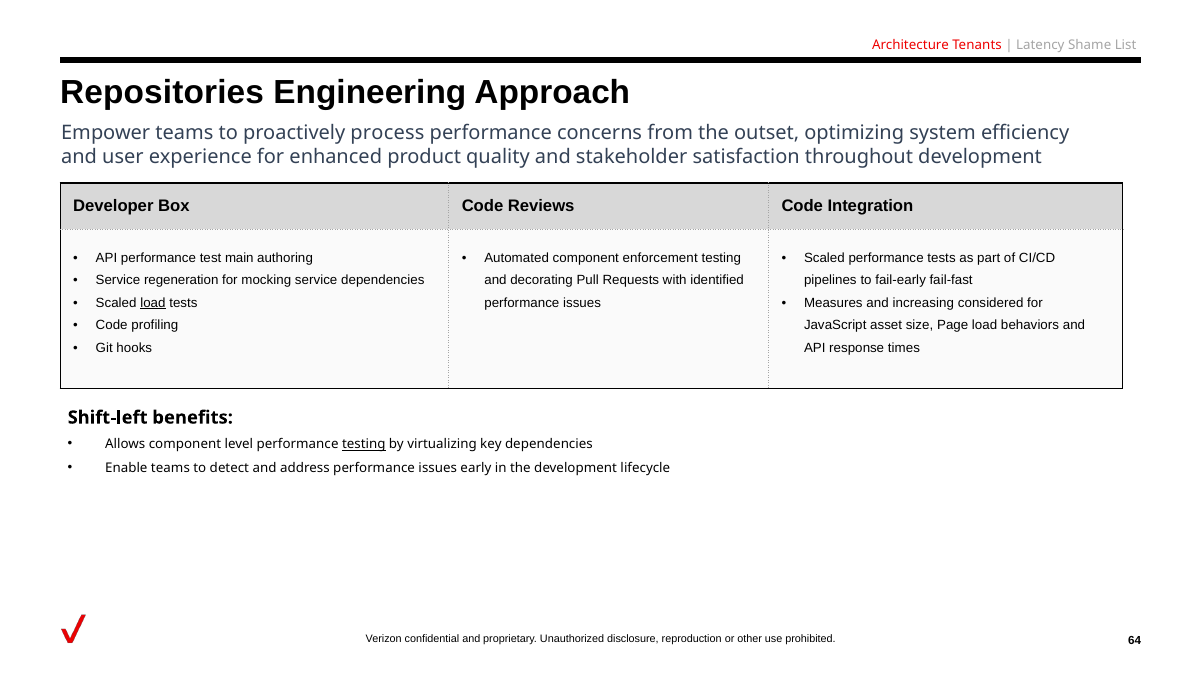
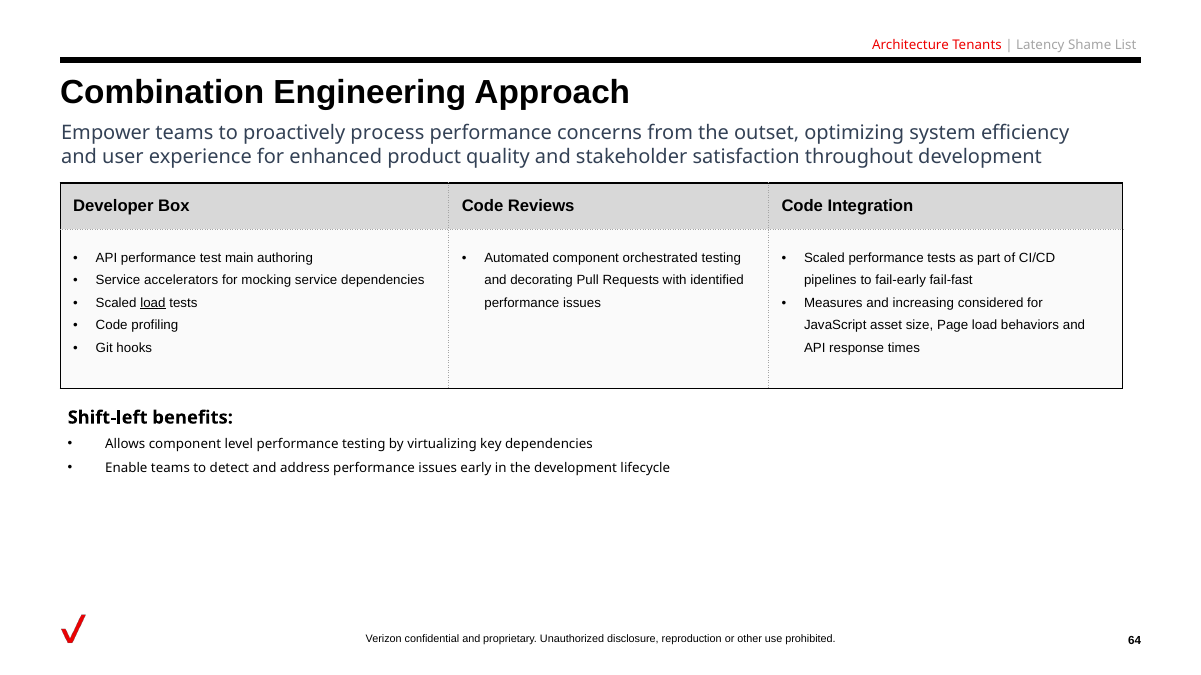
Repositories: Repositories -> Combination (162, 92)
enforcement: enforcement -> orchestrated (660, 258)
regeneration: regeneration -> accelerators (181, 281)
testing underline: present -> none (364, 445)
